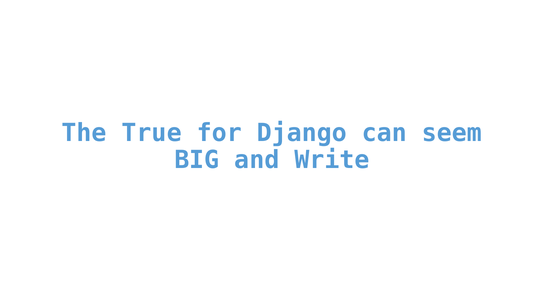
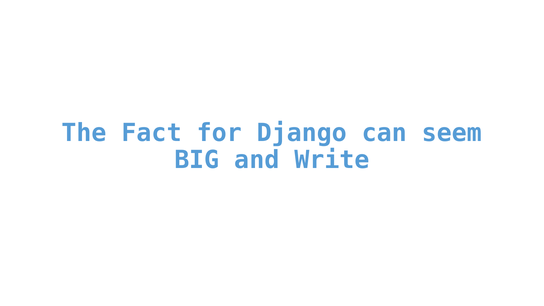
True: True -> Fact (152, 133)
